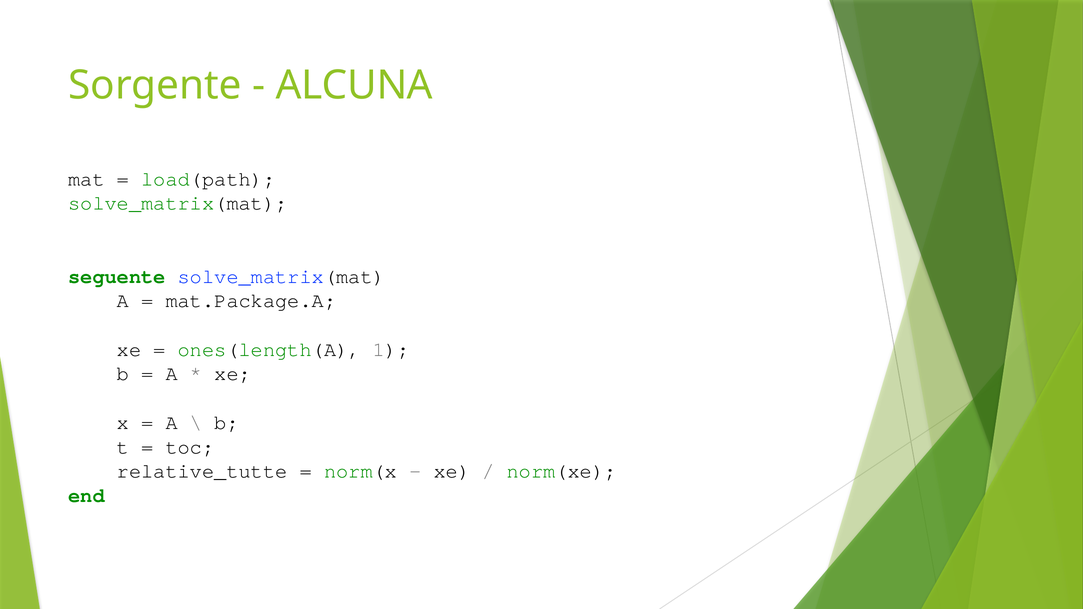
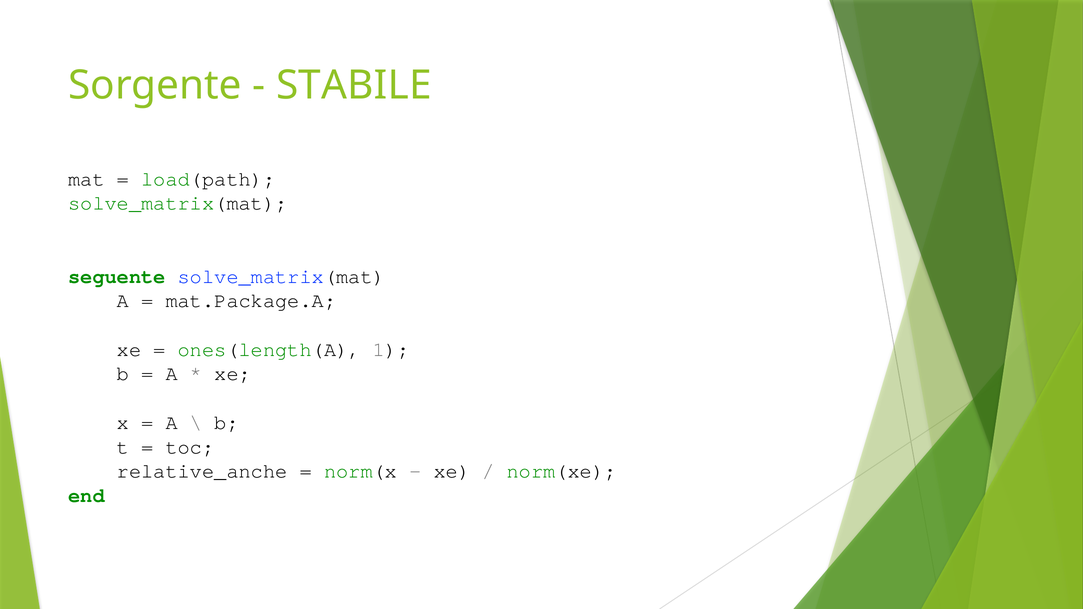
ALCUNA: ALCUNA -> STABILE (354, 85)
relative_tutte: relative_tutte -> relative_anche (202, 471)
